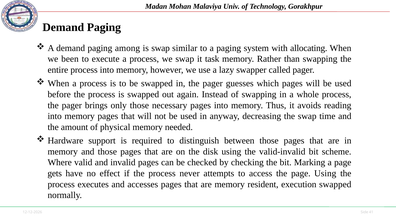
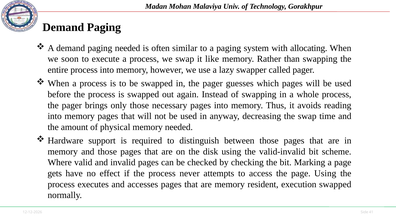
paging among: among -> needed (128, 48)
is swap: swap -> often (161, 48)
been: been -> soon (70, 59)
task: task -> like (212, 59)
